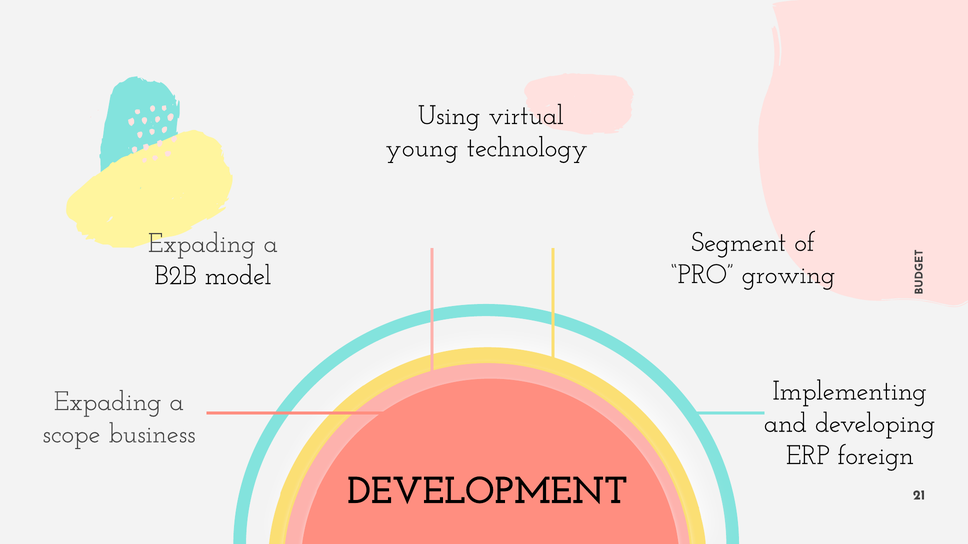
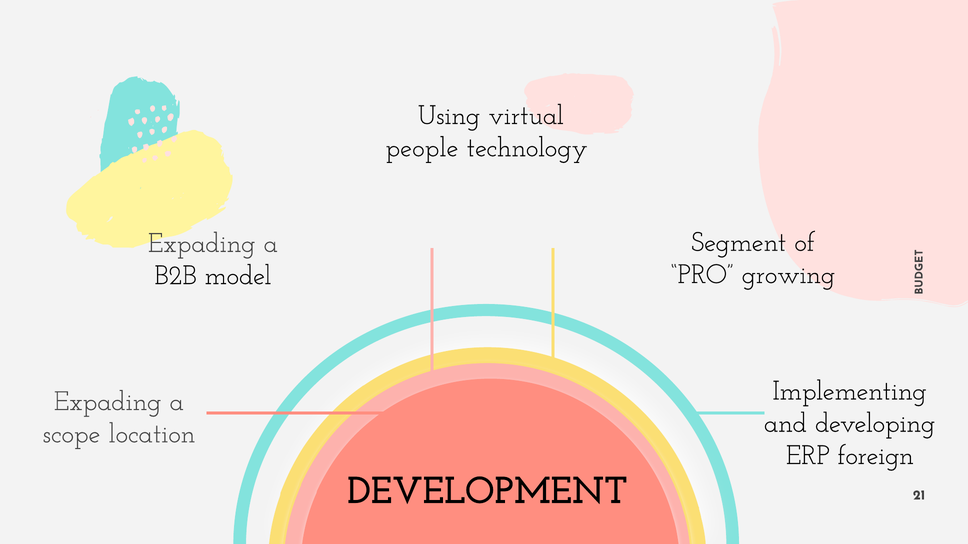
young: young -> people (422, 148)
business: business -> location (152, 434)
